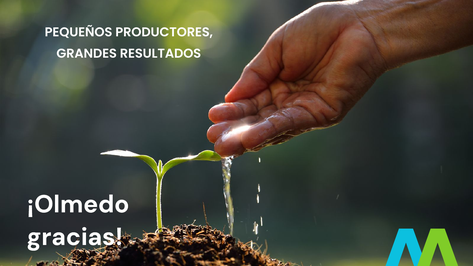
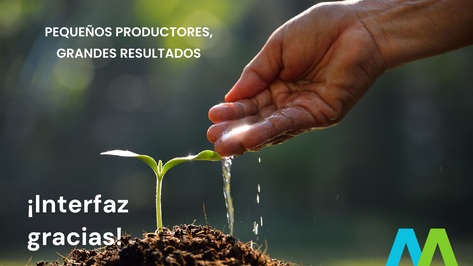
¡Olmedo: ¡Olmedo -> ¡Interfaz (78, 204)
